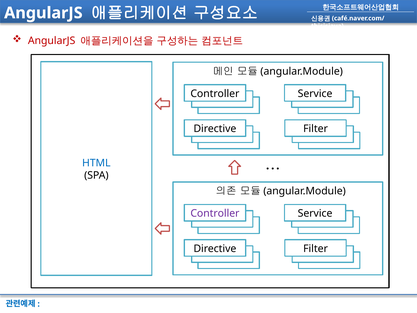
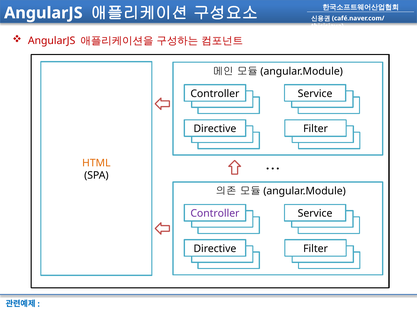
HTML colour: blue -> orange (96, 163)
